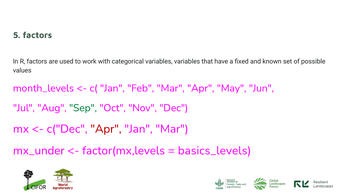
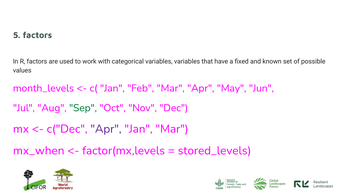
Apr colour: red -> purple (106, 129)
mx_under: mx_under -> mx_when (39, 151)
basics_levels: basics_levels -> stored_levels (215, 151)
